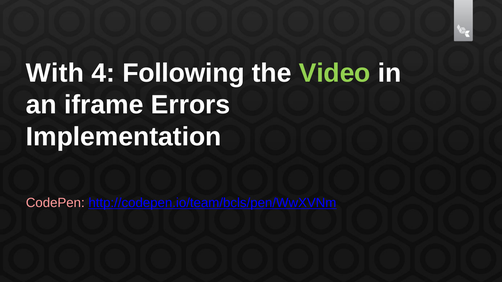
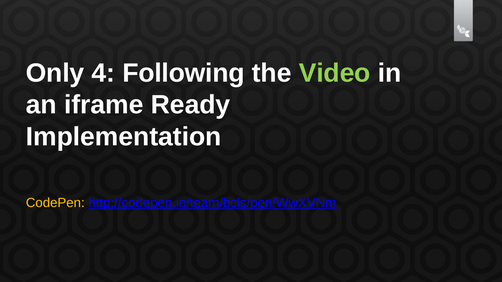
With: With -> Only (55, 73)
Errors: Errors -> Ready (191, 105)
CodePen colour: pink -> yellow (55, 203)
